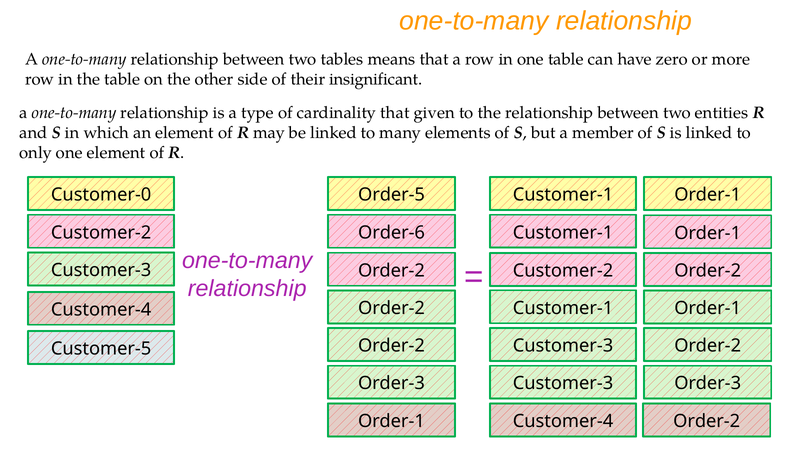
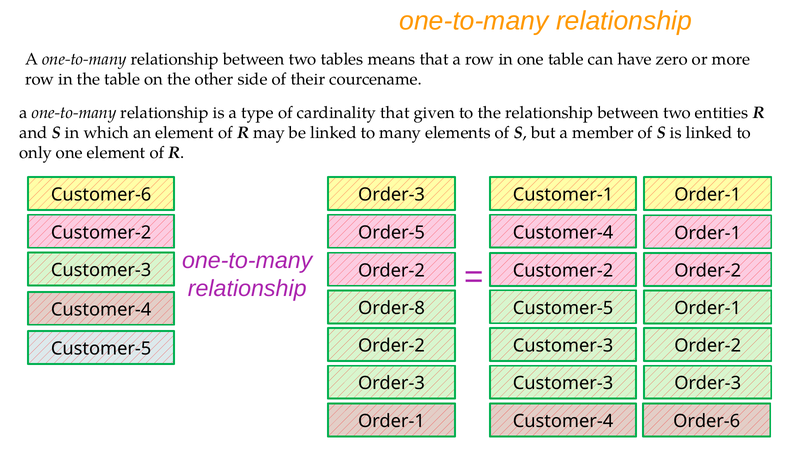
insignificant: insignificant -> courcename (376, 79)
Customer-0: Customer-0 -> Customer-6 (101, 195)
Order-5: Order-5 -> Order-3 (392, 195)
Customer-1: Customer-1 -> Customer-4 (563, 232)
Order-6: Order-6 -> Order-5 (392, 233)
Customer-1: Customer-1 -> Customer-5 (563, 308)
Order-2: Order-2 -> Order-8 (392, 308)
Order-2: Order-2 -> Order-6 (707, 421)
